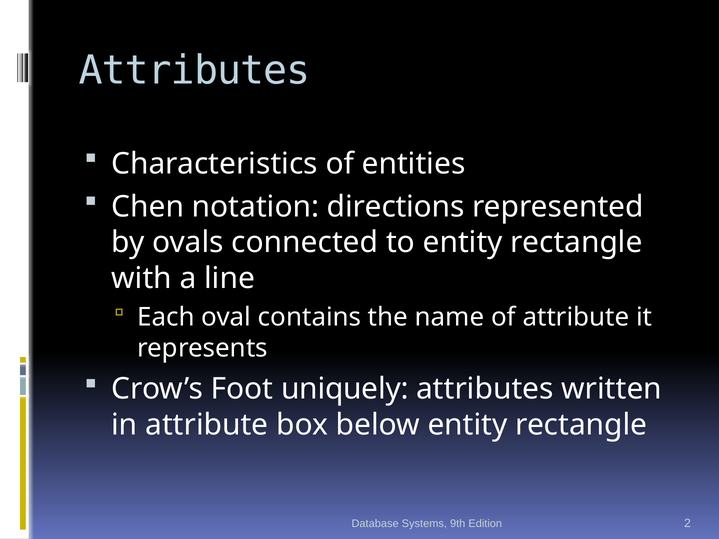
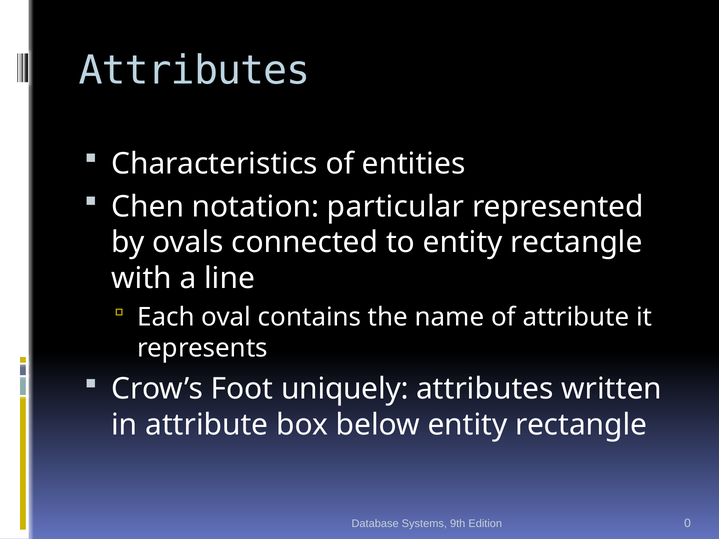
directions: directions -> particular (396, 207)
2: 2 -> 0 (687, 523)
